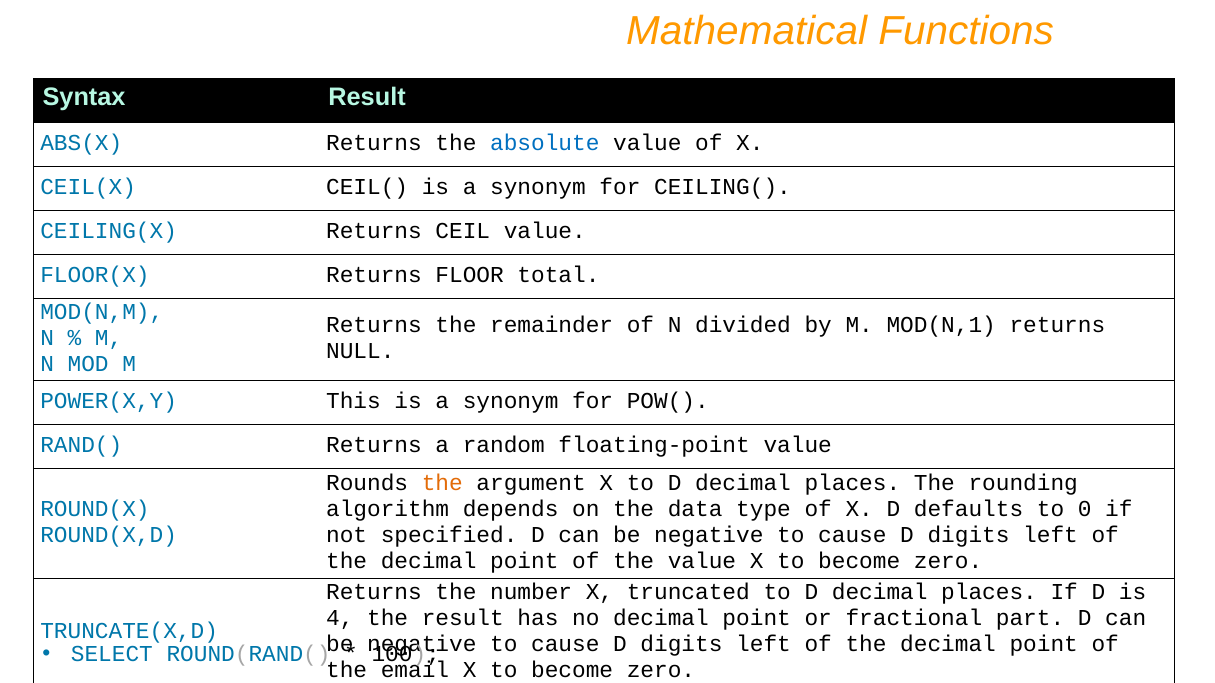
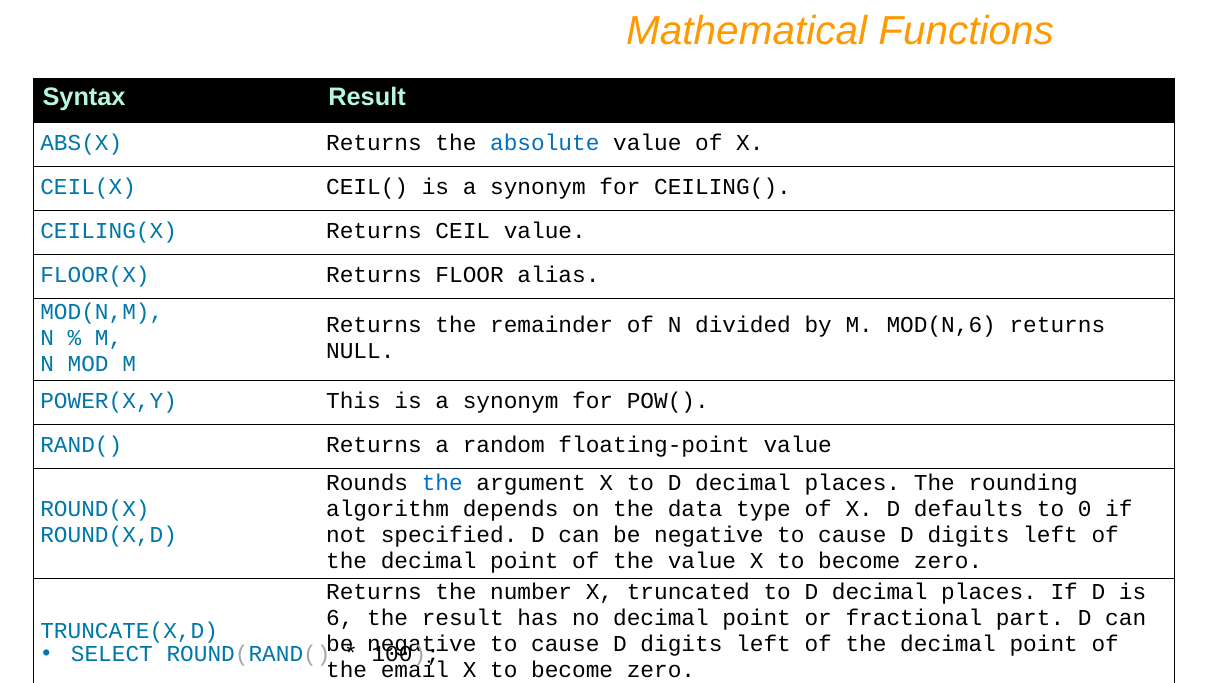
total: total -> alias (558, 275)
MOD(N,1: MOD(N,1 -> MOD(N,6 (941, 325)
the colour: orange -> blue (442, 483)
4: 4 -> 6 (340, 619)
